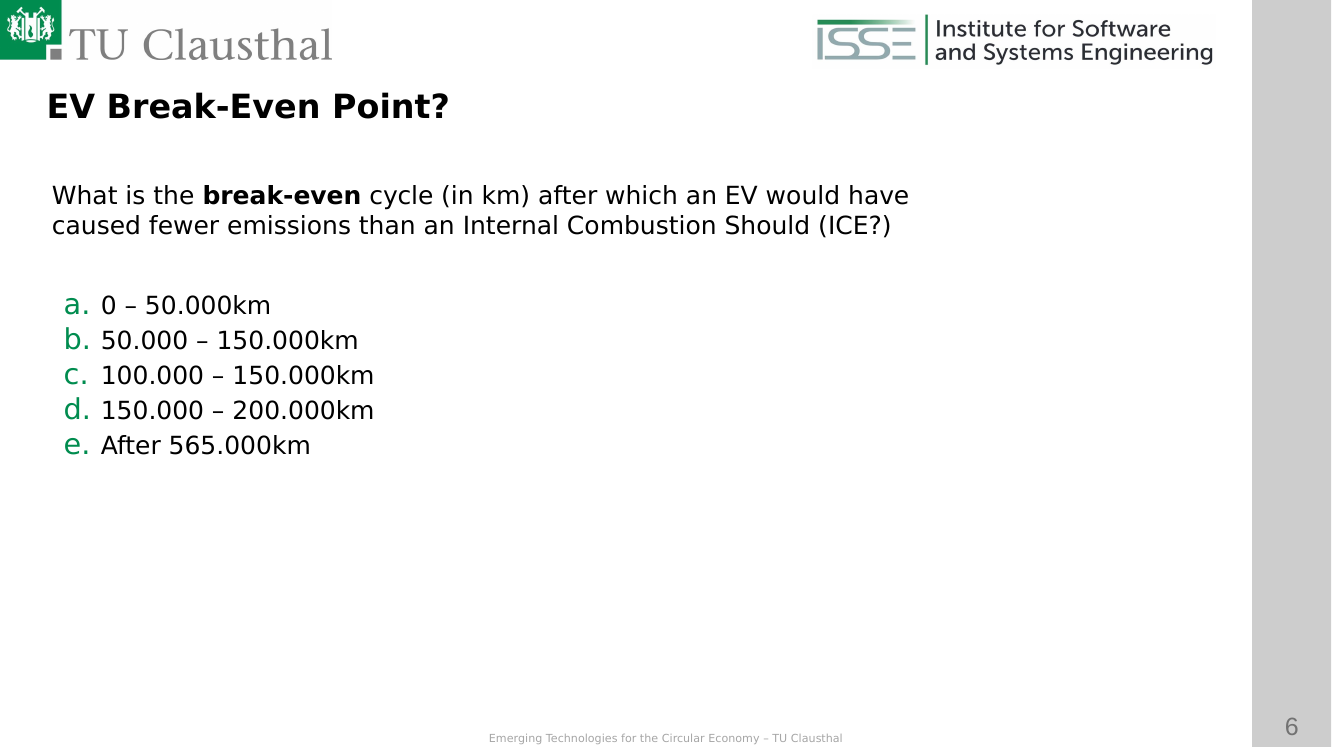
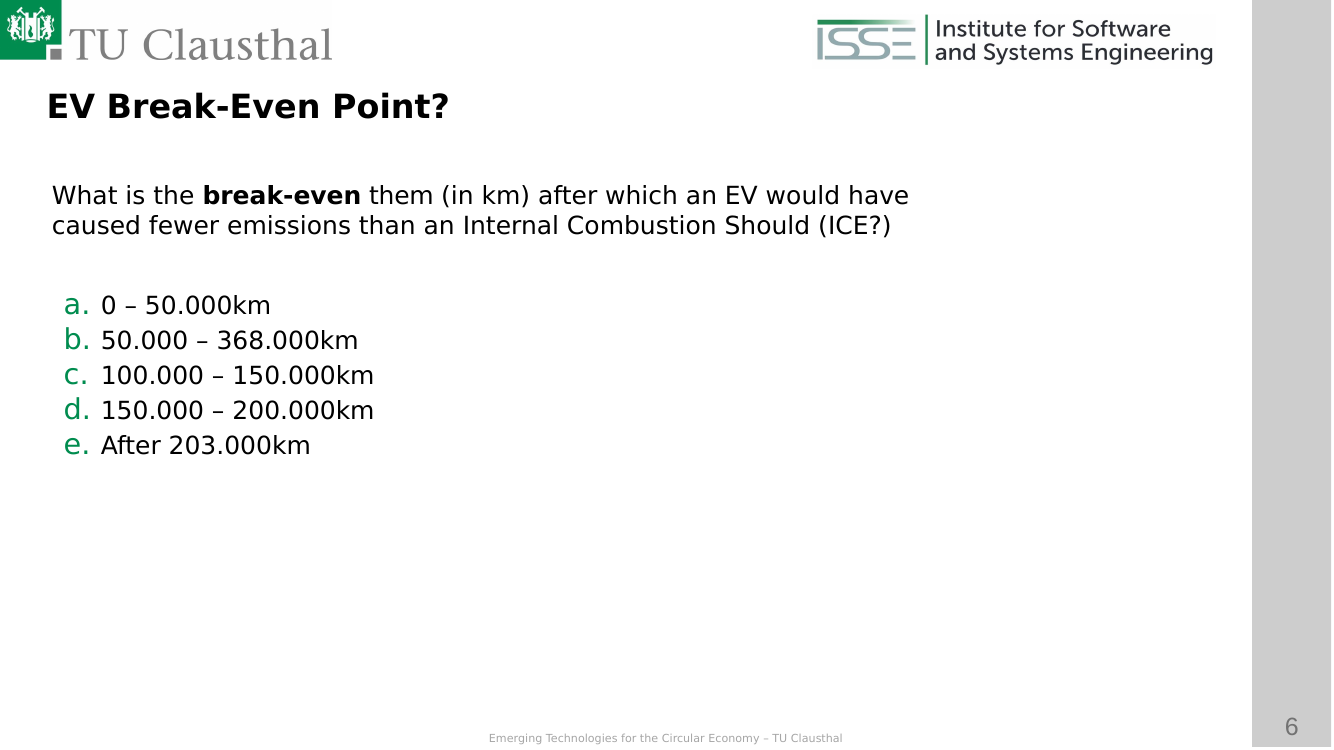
cycle: cycle -> them (401, 197)
150.000km: 150.000km -> 368.000km (288, 341)
565.000km: 565.000km -> 203.000km (240, 446)
